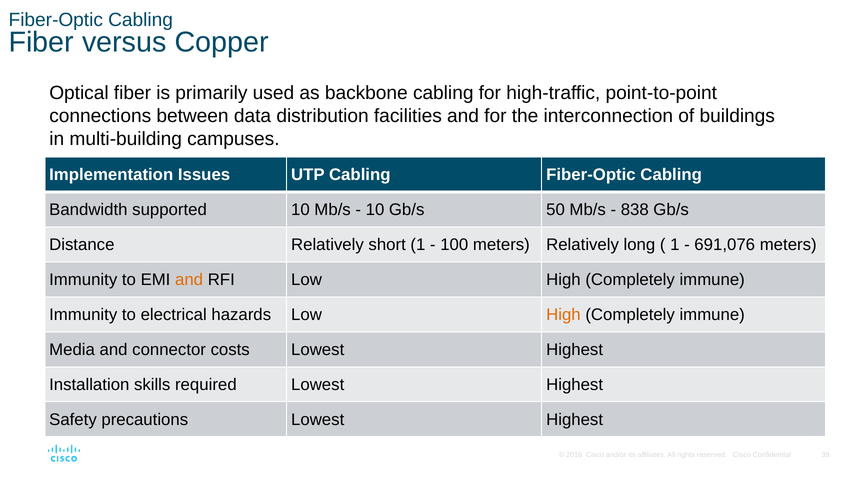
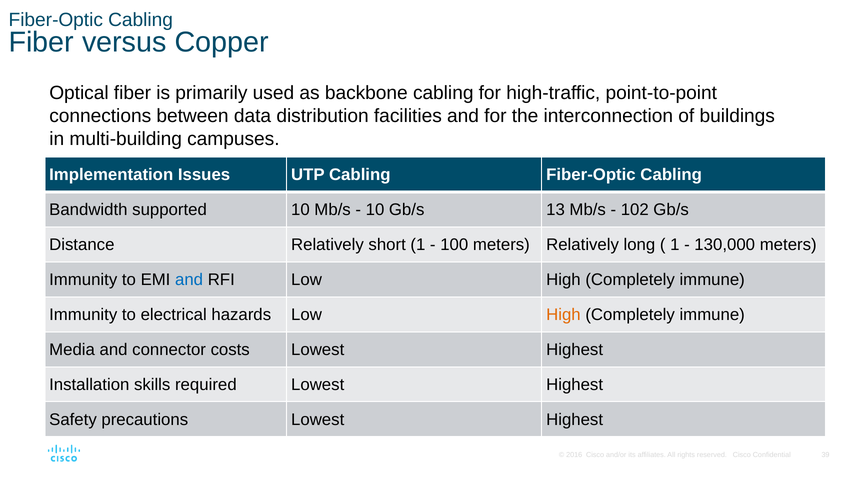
50: 50 -> 13 (556, 210)
838: 838 -> 102 (635, 210)
691,076: 691,076 -> 130,000 (725, 245)
and colour: orange -> blue (189, 280)
